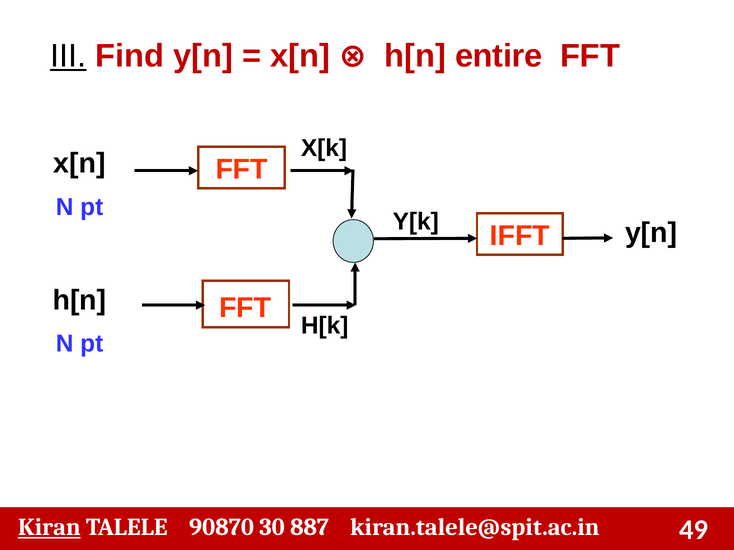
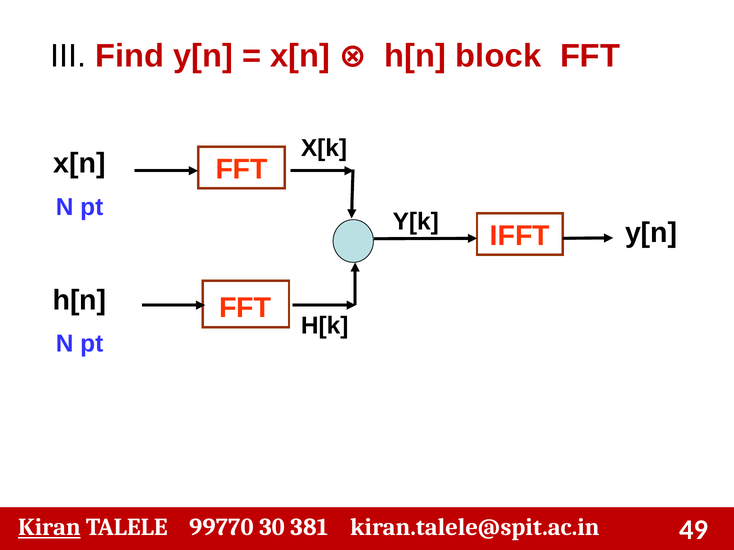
III underline: present -> none (68, 56)
entire: entire -> block (498, 56)
90870: 90870 -> 99770 (221, 528)
887: 887 -> 381 (309, 528)
